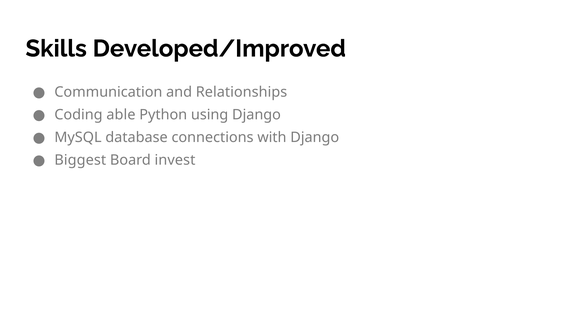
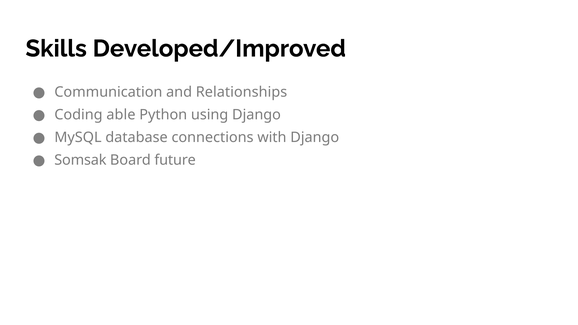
Biggest: Biggest -> Somsak (80, 160)
invest: invest -> future (175, 160)
